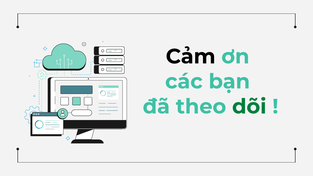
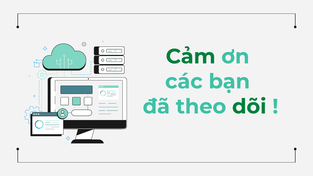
Cảm colour: black -> green (191, 57)
